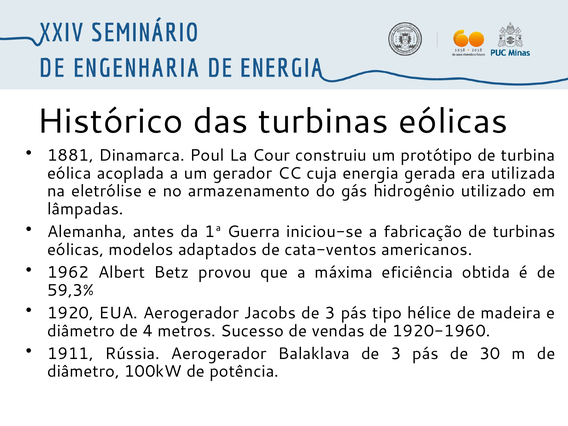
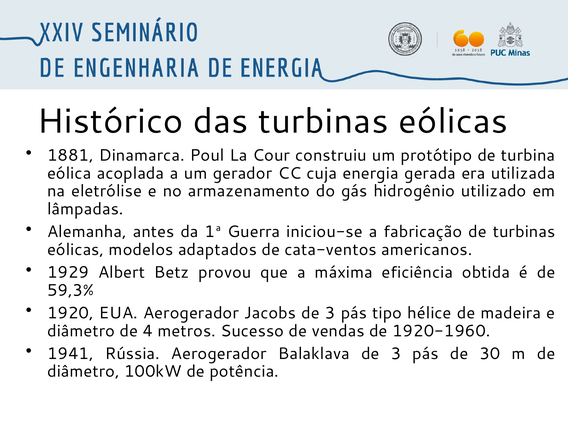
1962: 1962 -> 1929 (68, 272)
1911: 1911 -> 1941 (70, 354)
